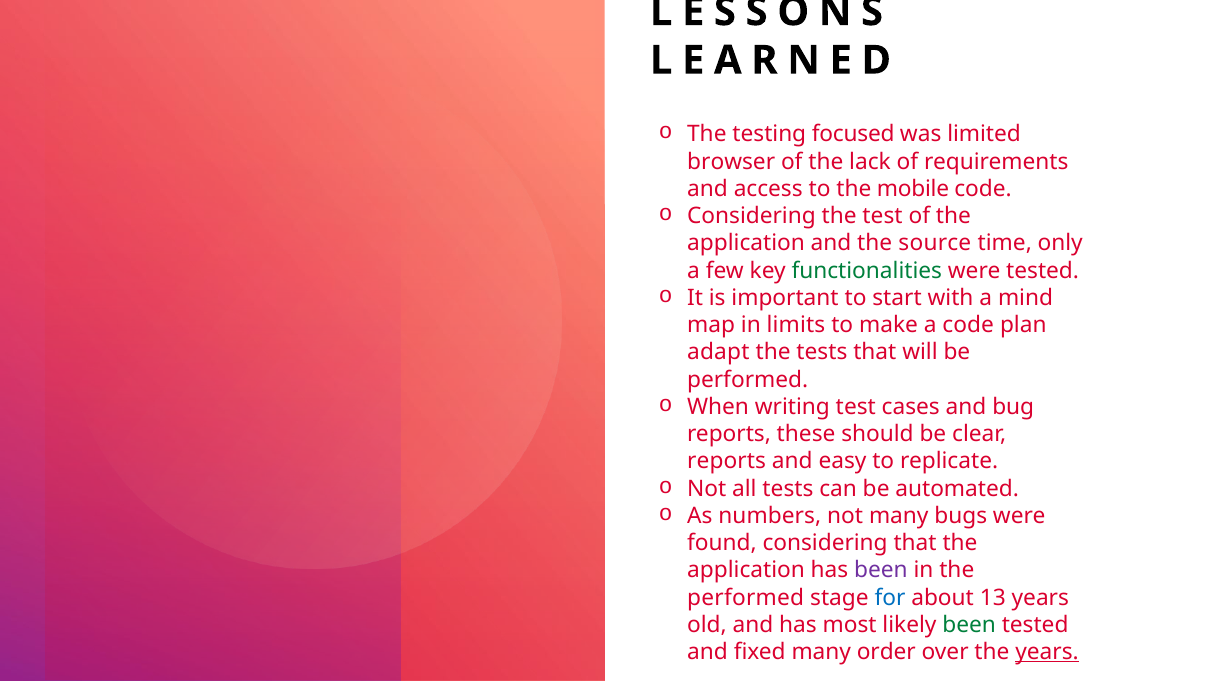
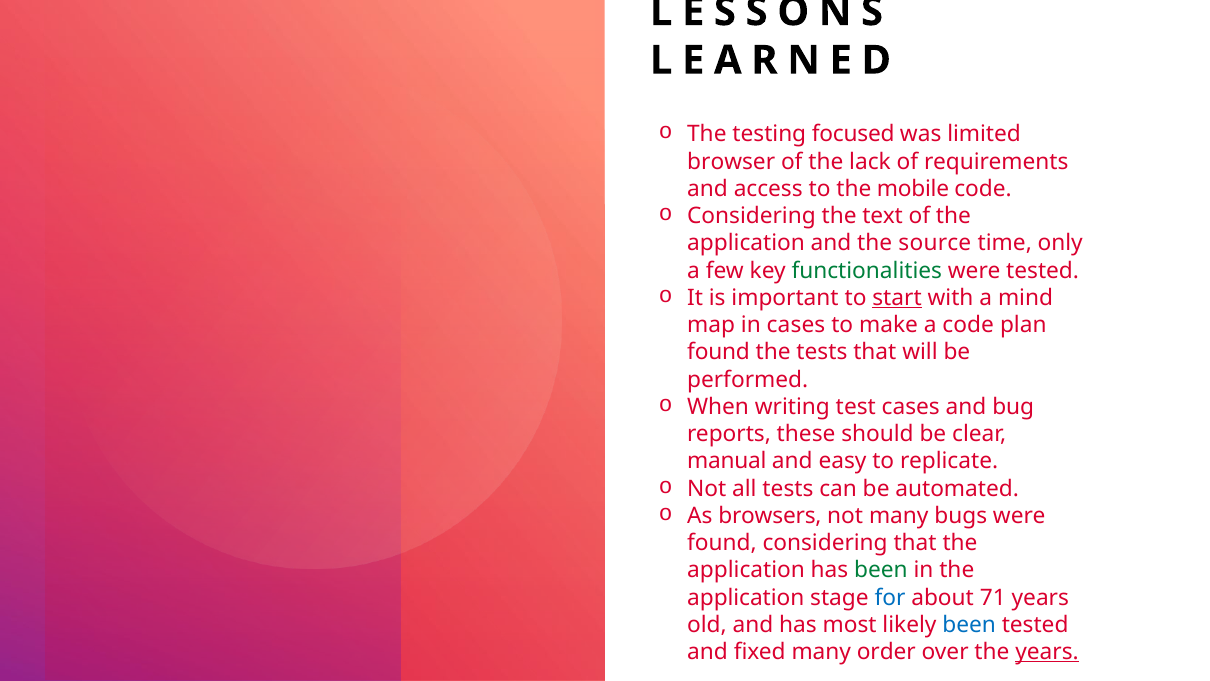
the test: test -> text (883, 216)
start underline: none -> present (897, 298)
in limits: limits -> cases (796, 325)
adapt: adapt -> found (719, 352)
reports: reports -> manual (727, 461)
numbers: numbers -> browsers (770, 516)
been colour: purple -> green (881, 570)
performed: performed -> application (746, 597)
13: 13 -> 71 (993, 597)
been colour: green -> blue (969, 624)
